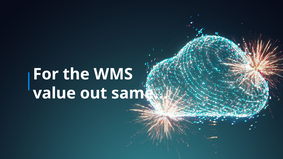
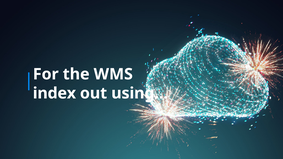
value: value -> index (54, 93)
same: same -> using (140, 93)
